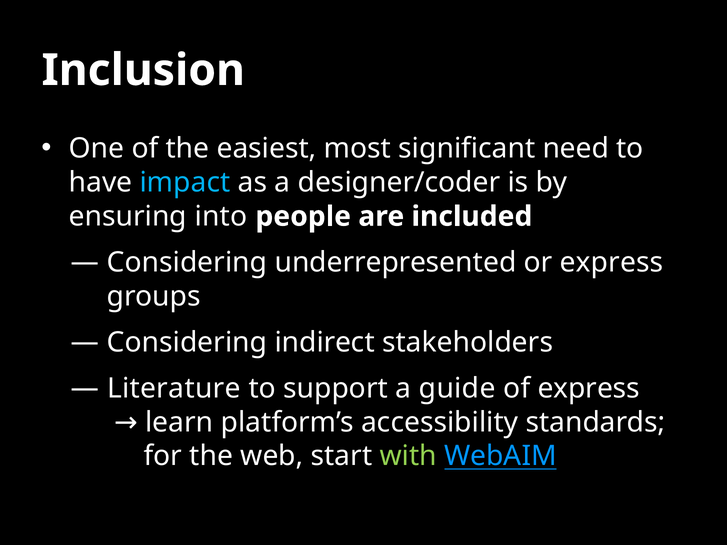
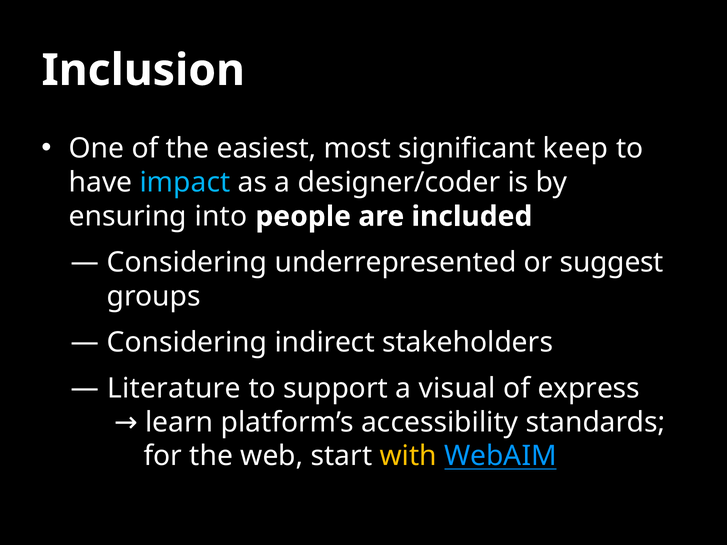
need: need -> keep (576, 149)
or express: express -> suggest (612, 263)
guide: guide -> visual (457, 389)
with colour: light green -> yellow (408, 456)
